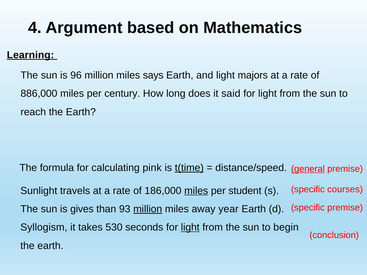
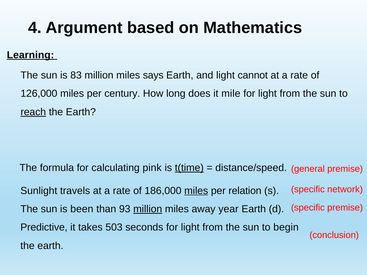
96: 96 -> 83 (76, 75)
majors: majors -> cannot (253, 75)
886,000: 886,000 -> 126,000 (39, 94)
said: said -> mile (231, 94)
reach underline: none -> present (33, 112)
general underline: present -> none (308, 169)
courses: courses -> network (345, 190)
student: student -> relation (245, 191)
gives: gives -> been (82, 209)
Syllogism: Syllogism -> Predictive (44, 228)
530: 530 -> 503 (114, 228)
light underline: present -> none (190, 228)
